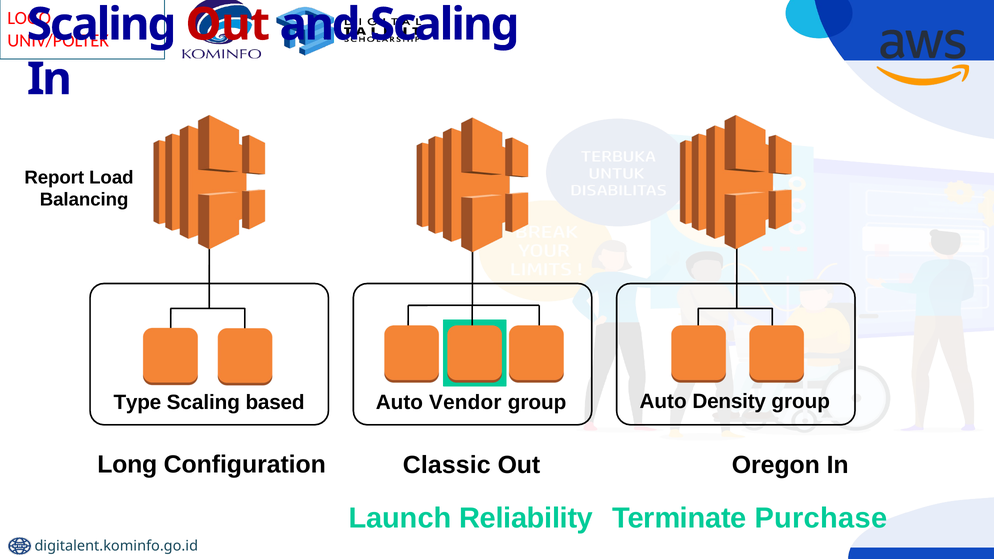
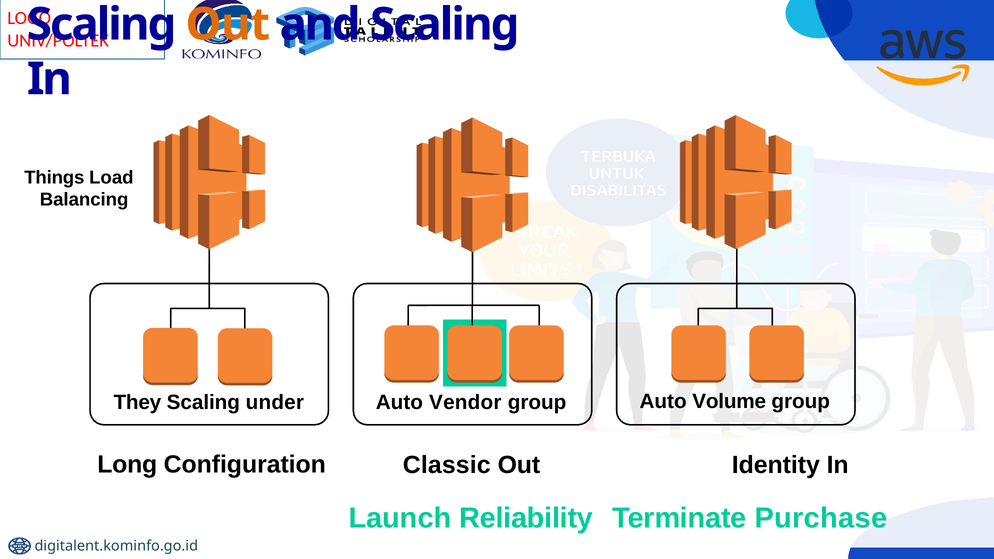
Out colour: red -> orange (228, 25)
Report: Report -> Things (54, 178)
Type: Type -> They (137, 402)
based: based -> under (275, 402)
Density: Density -> Volume (729, 402)
Oregon: Oregon -> Identity (776, 465)
